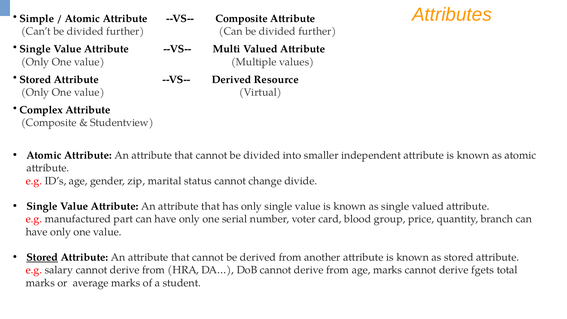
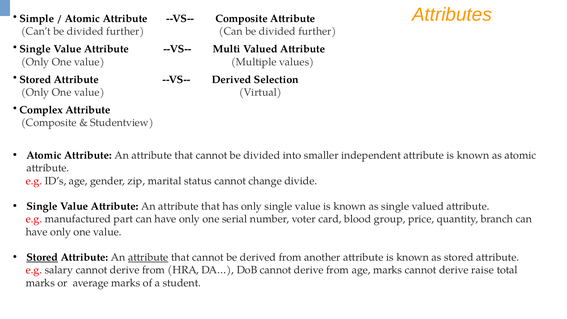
Resource: Resource -> Selection (276, 80)
attribute underline: none -> present (148, 257)
fgets: fgets -> raise (483, 270)
